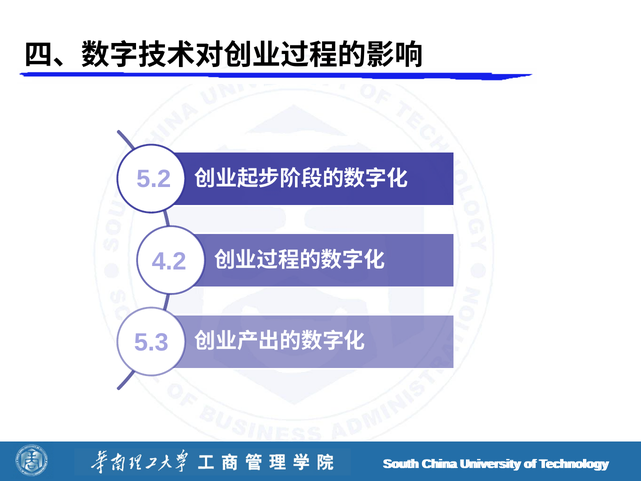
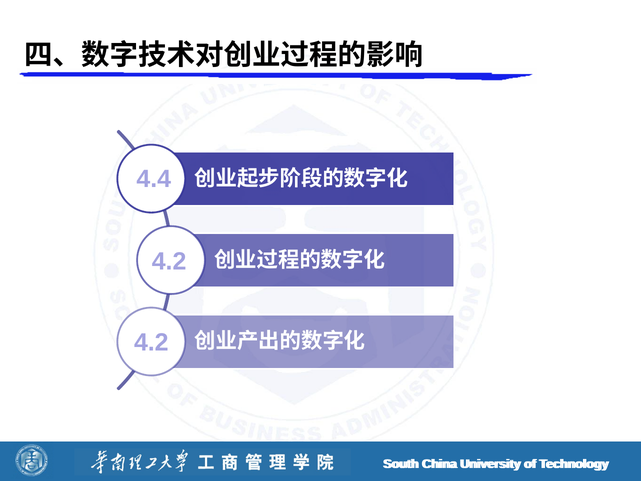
5.2: 5.2 -> 4.4 (154, 179)
5.3: 5.3 -> 4.2 (151, 342)
